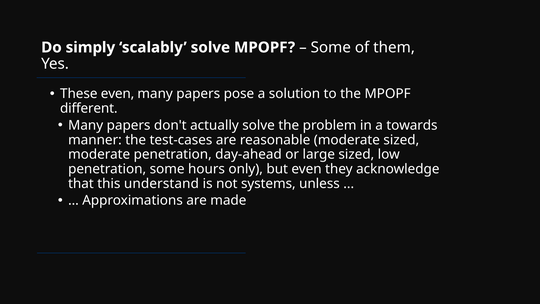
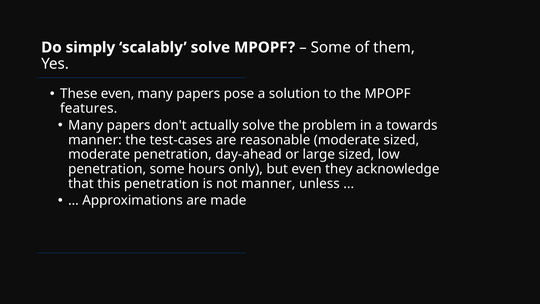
different: different -> features (89, 108)
this understand: understand -> penetration (162, 183)
not systems: systems -> manner (268, 183)
